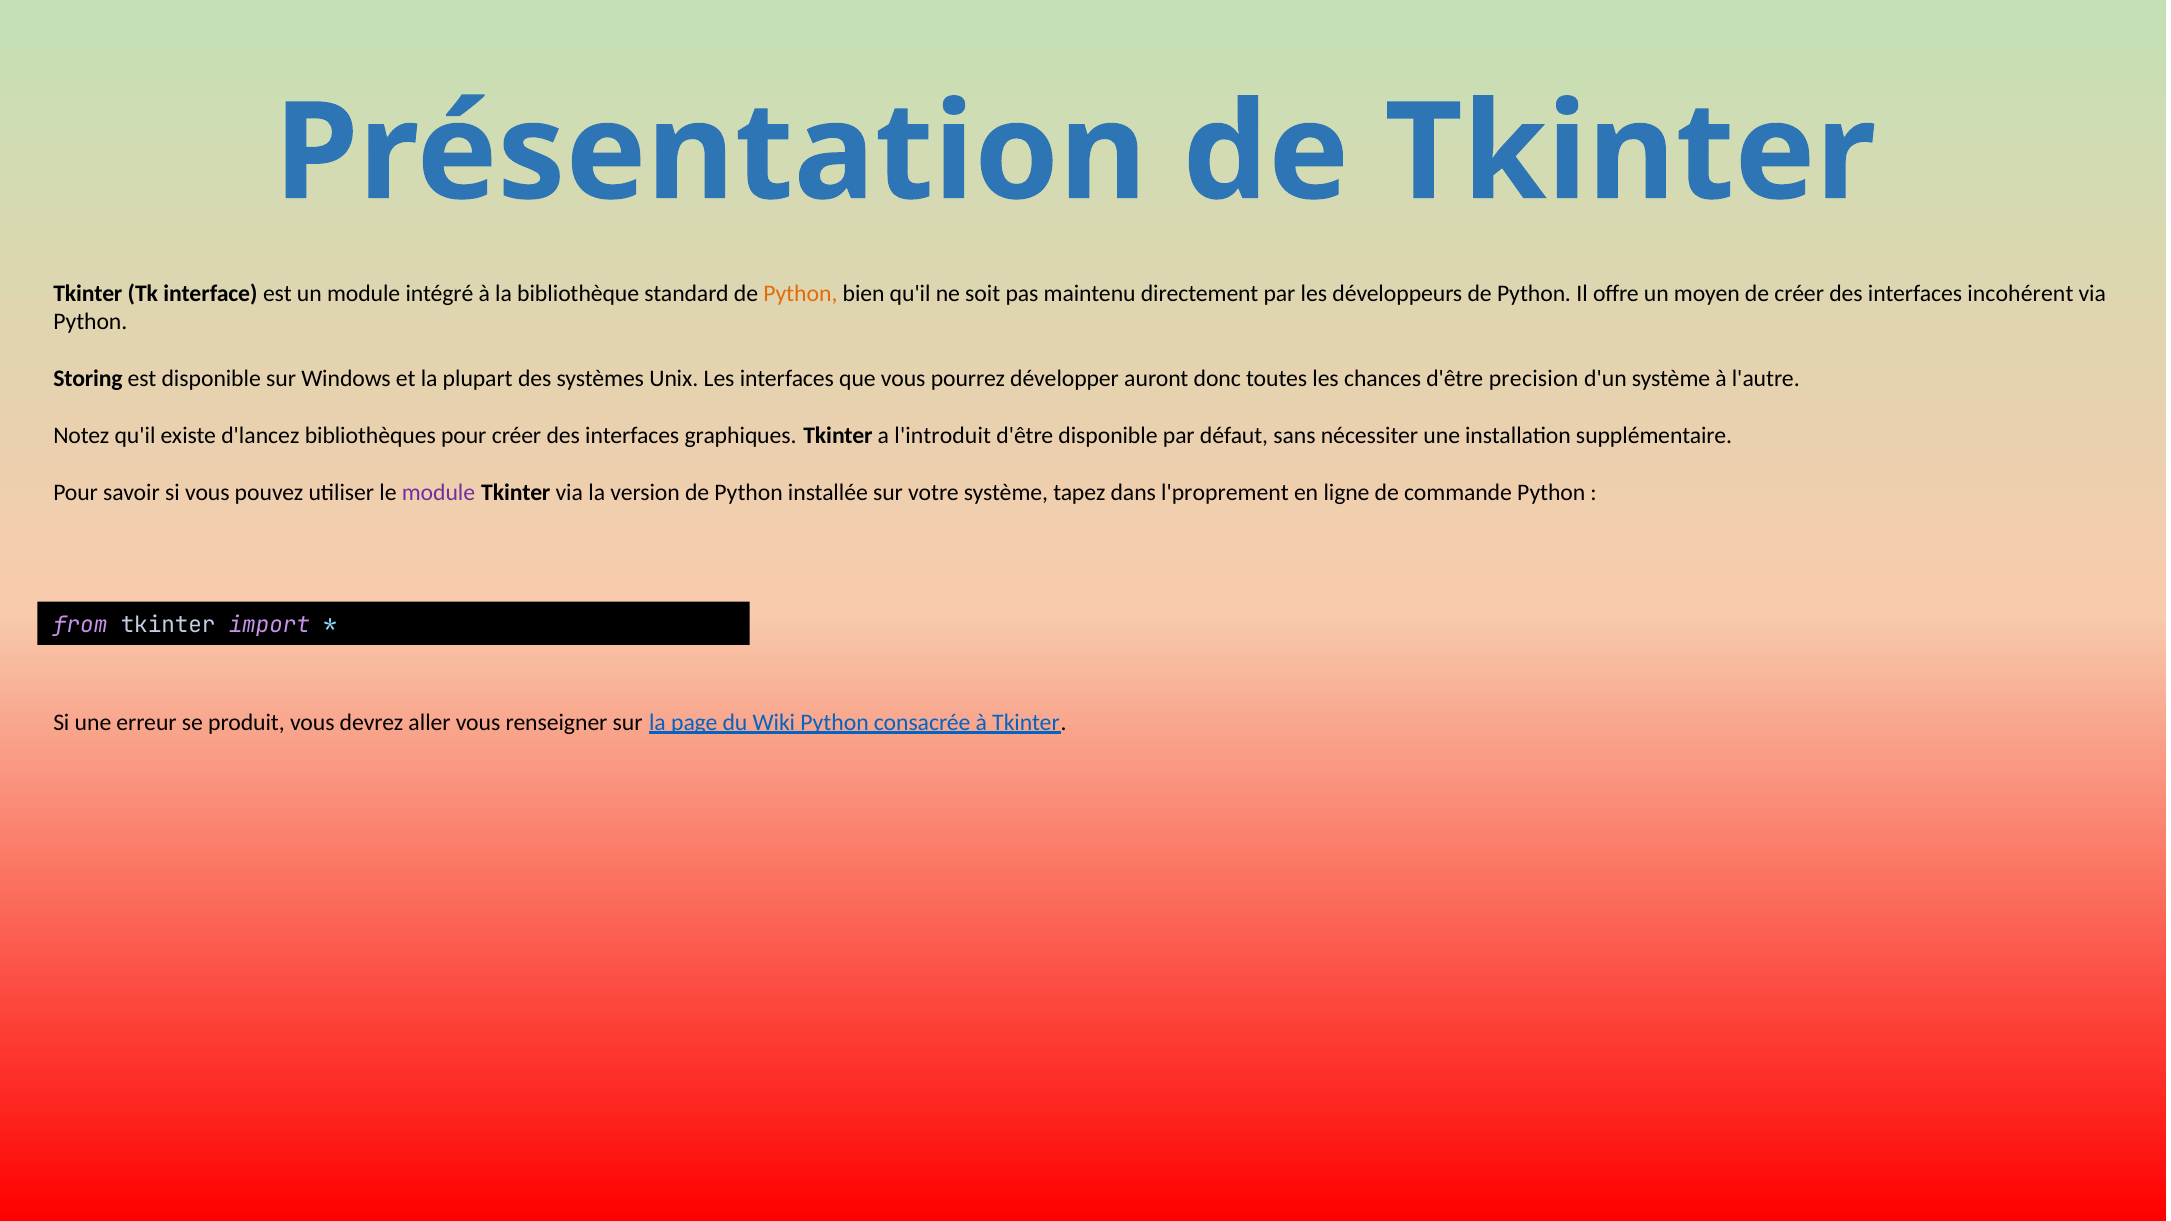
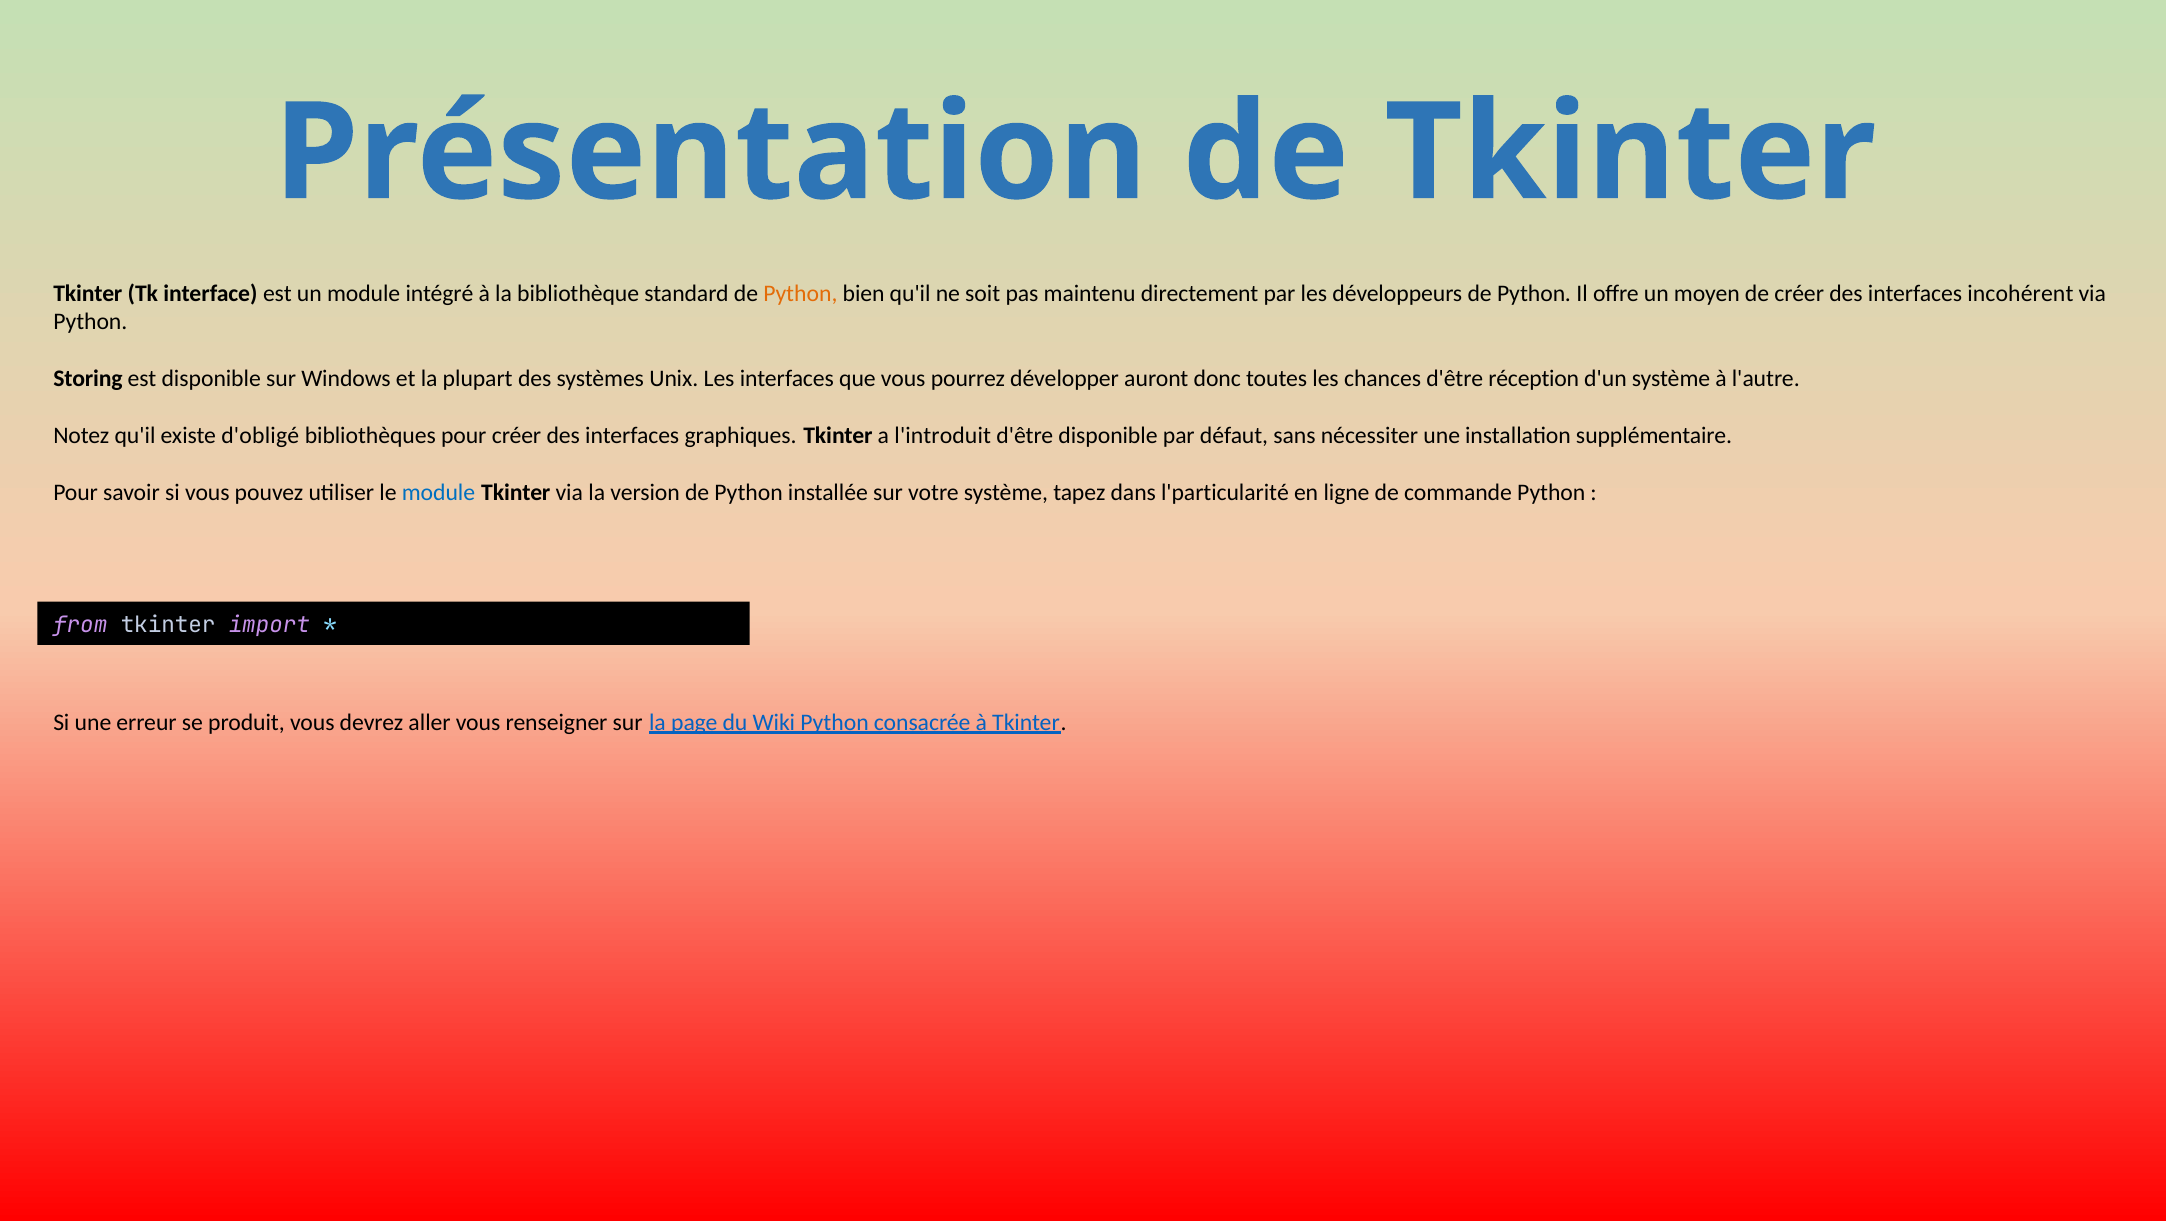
precision: precision -> réception (1534, 379)
d'lancez: d'lancez -> d'obligé (260, 436)
module colour: purple -> blue (438, 493)
l'proprement: l'proprement -> l'particularité (1225, 493)
